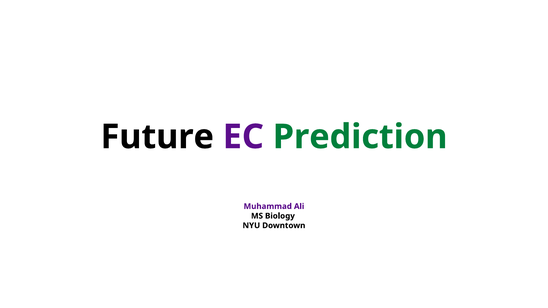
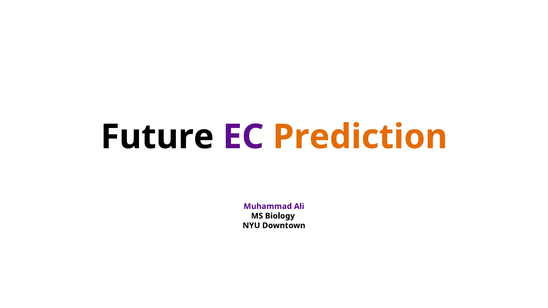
Prediction colour: green -> orange (360, 137)
